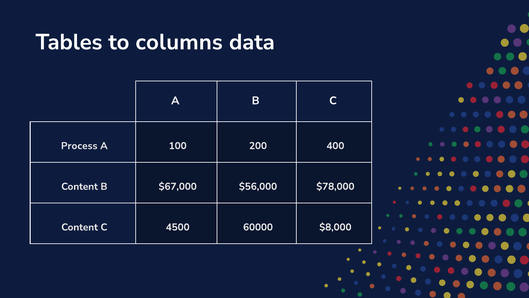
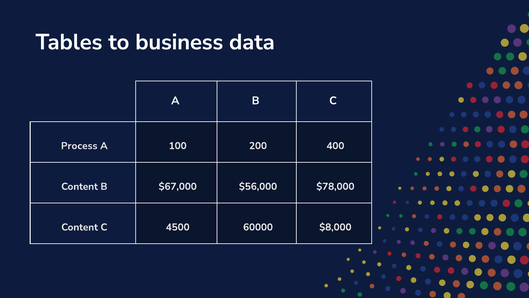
columns: columns -> business (179, 42)
